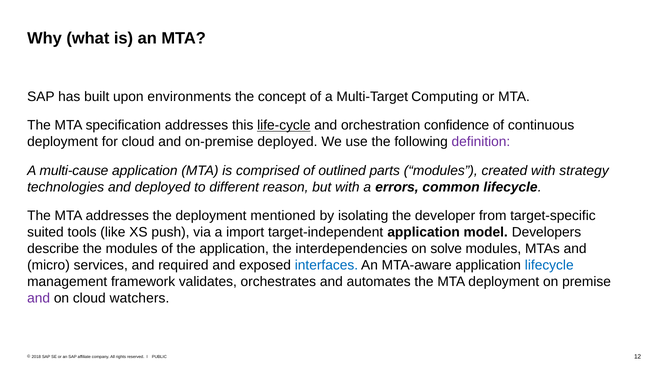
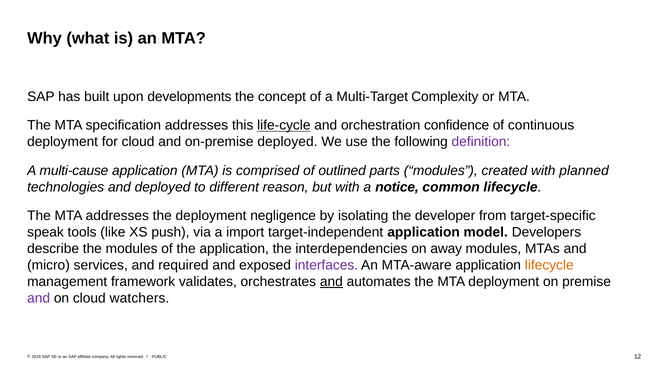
environments: environments -> developments (189, 97)
Computing: Computing -> Complexity (445, 97)
strategy: strategy -> planned (584, 171)
errors: errors -> notice (397, 187)
mentioned: mentioned -> negligence (283, 216)
suited: suited -> speak (45, 232)
solve: solve -> away (446, 249)
interfaces colour: blue -> purple (326, 265)
lifecycle colour: blue -> orange (549, 265)
and underline: none -> present (331, 282)
